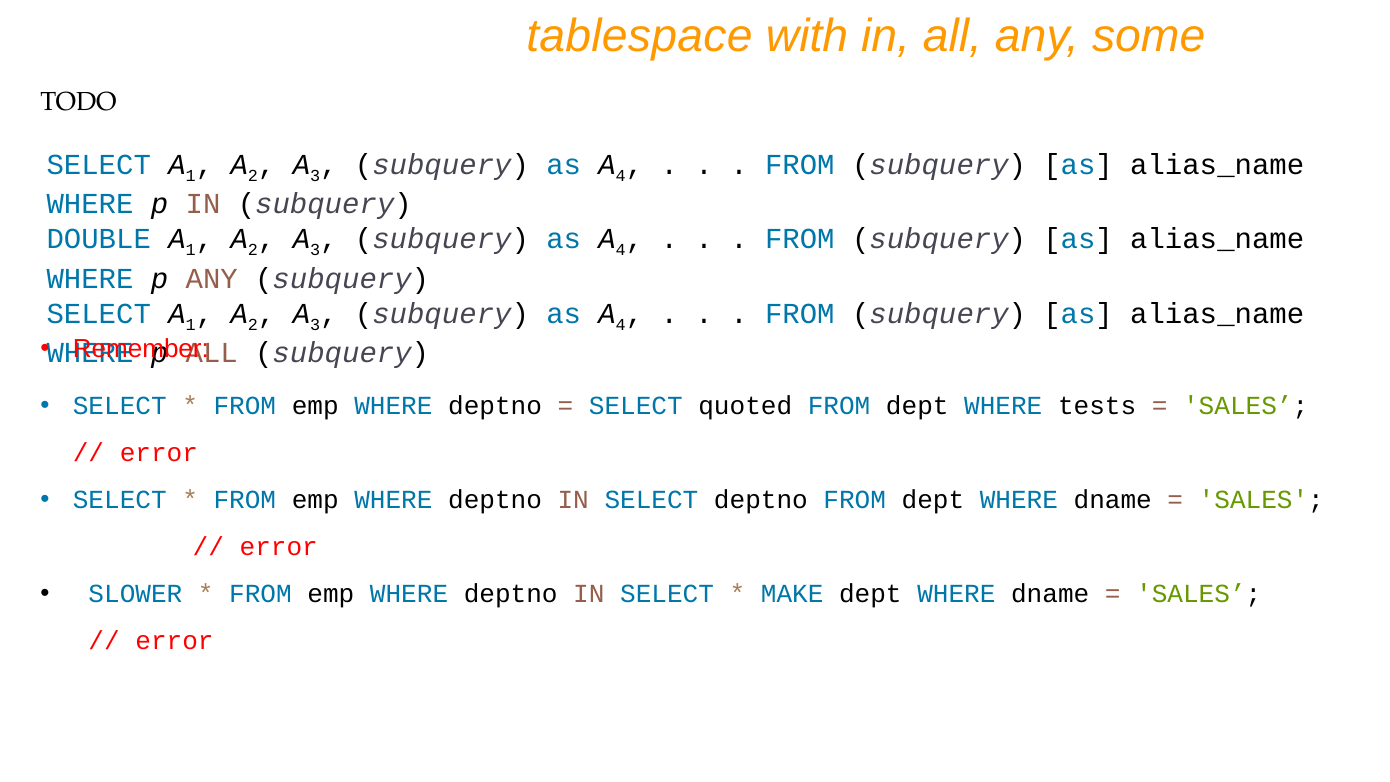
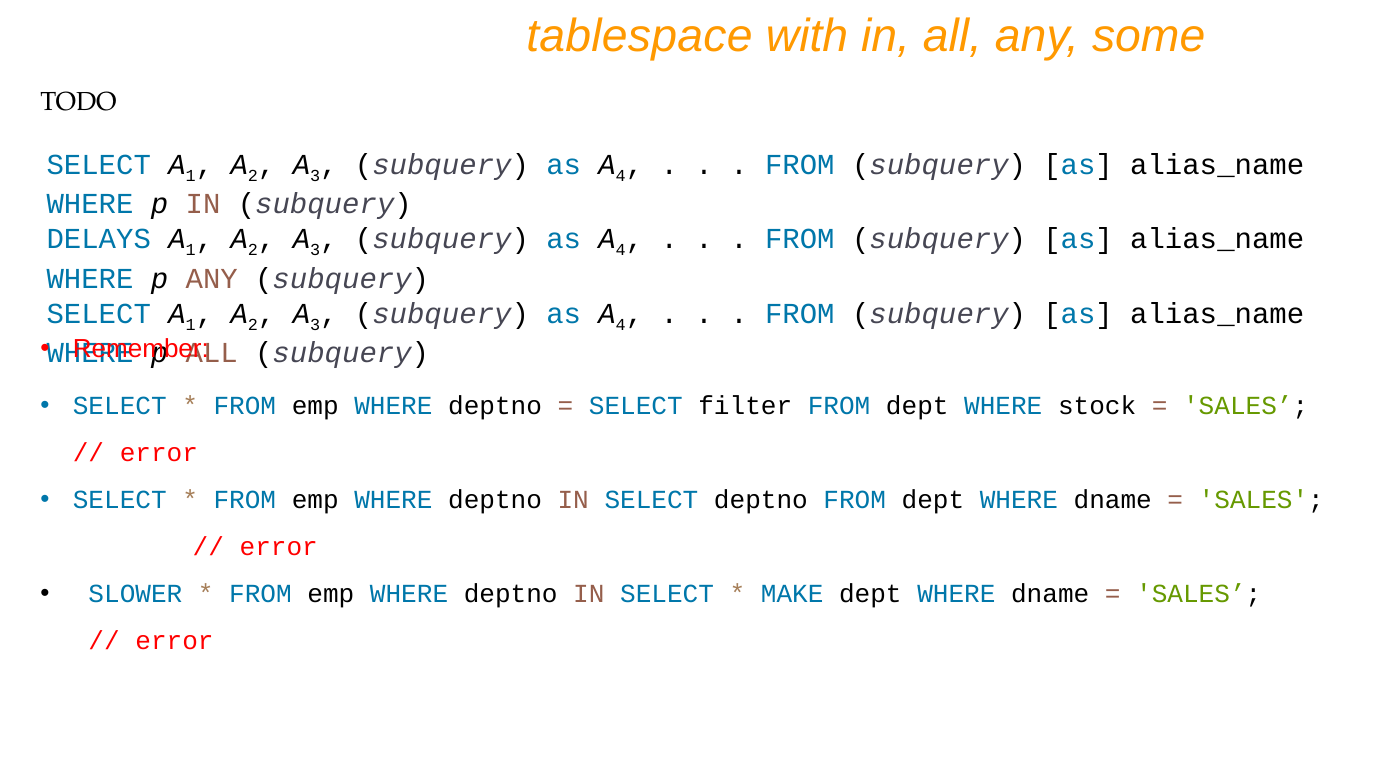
DOUBLE: DOUBLE -> DELAYS (99, 239)
quoted: quoted -> filter (745, 406)
tests: tests -> stock (1097, 406)
